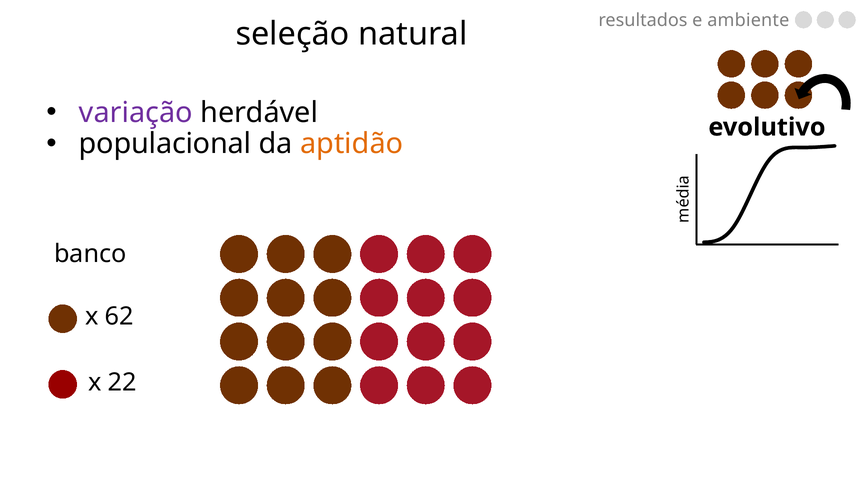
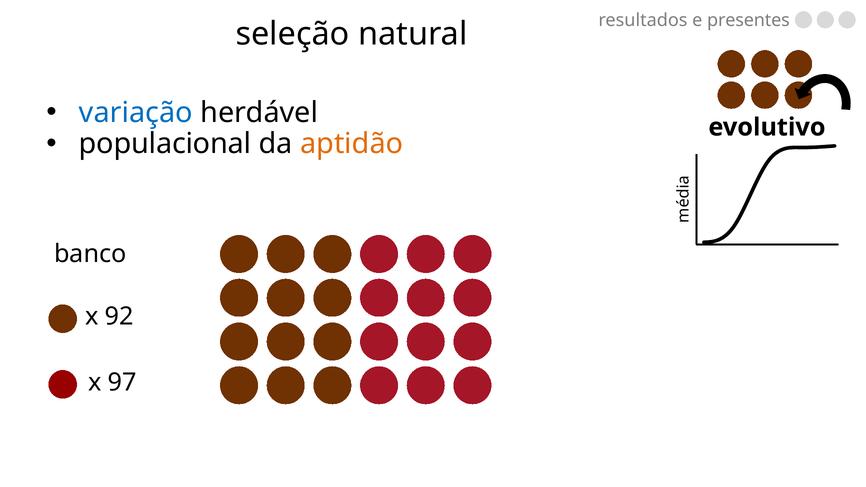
ambiente: ambiente -> presentes (748, 20)
variação colour: purple -> blue (136, 113)
62: 62 -> 92 (119, 317)
22: 22 -> 97 (122, 383)
